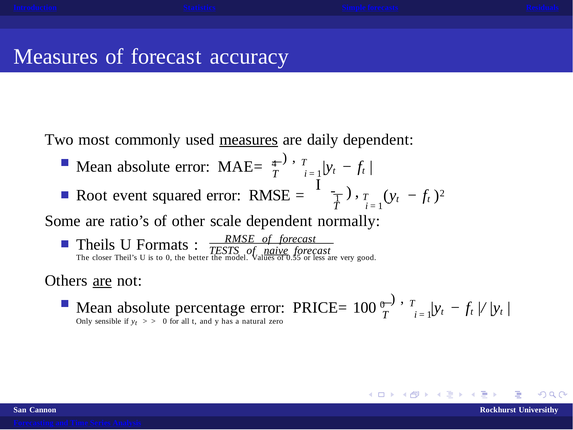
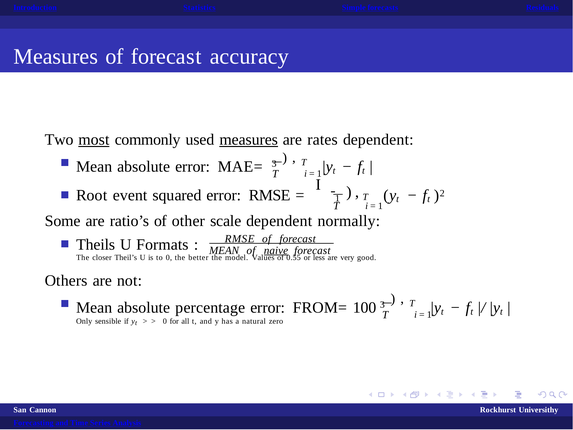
most underline: none -> present (94, 140)
daily: daily -> rates (322, 140)
MAE= 4: 4 -> 3 (274, 164)
TESTS: TESTS -> MEAN (224, 250)
are underline: present -> none (102, 281)
PRICE=: PRICE= -> FROM= (320, 308)
100 0: 0 -> 3 (382, 305)
